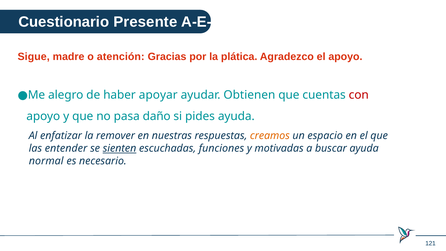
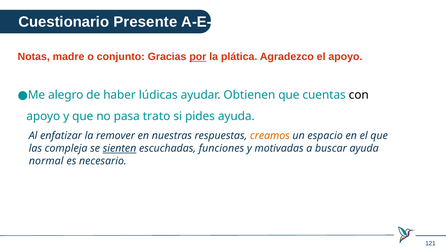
Sigue: Sigue -> Notas (34, 57)
atención: atención -> conjunto (121, 57)
por underline: none -> present (198, 57)
apoyar: apoyar -> lúdicas (158, 95)
con colour: red -> black (359, 95)
daño: daño -> trato (157, 116)
entender: entender -> compleja (66, 148)
